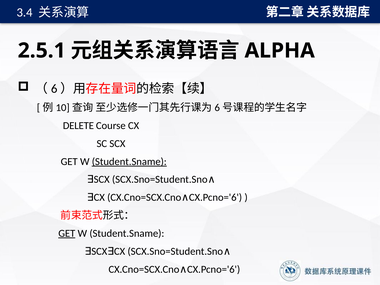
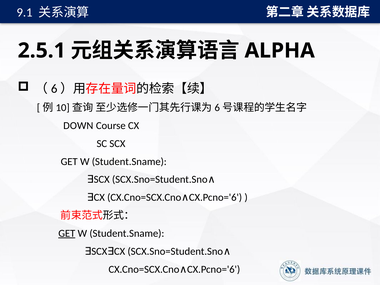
3.4: 3.4 -> 9.1 (25, 12)
DELETE: DELETE -> DOWN (78, 126)
Student.Sname underline: present -> none (129, 162)
